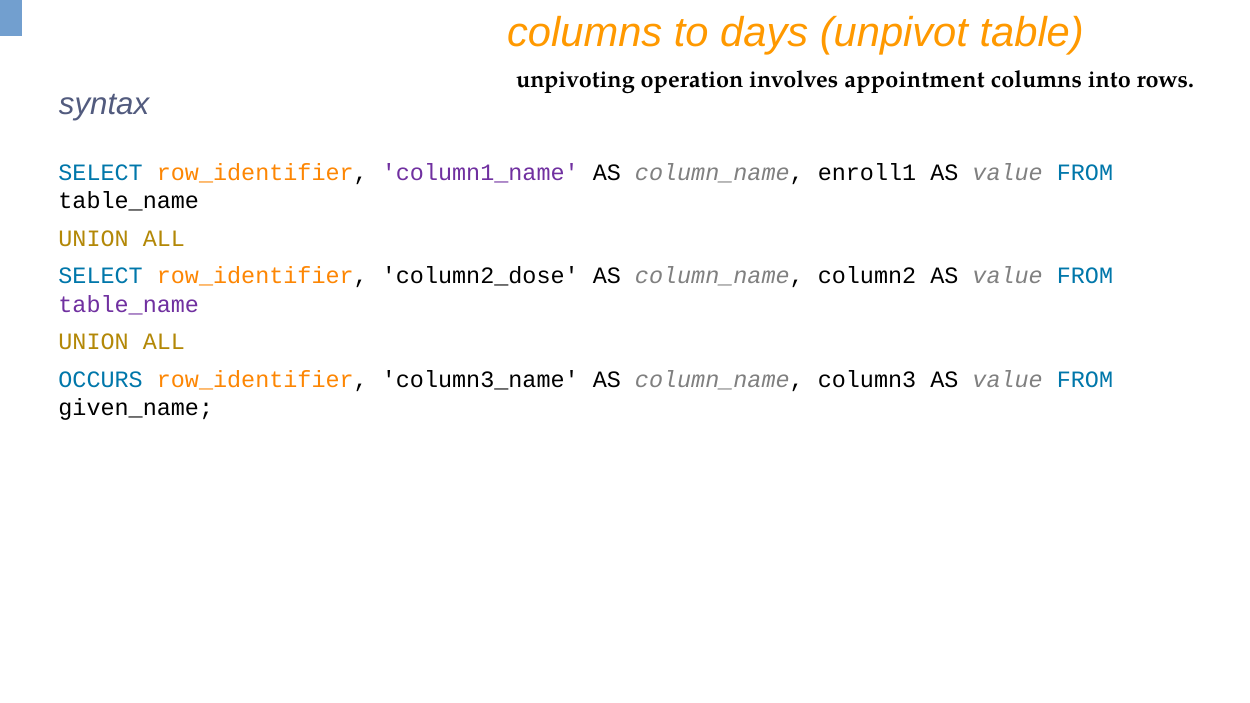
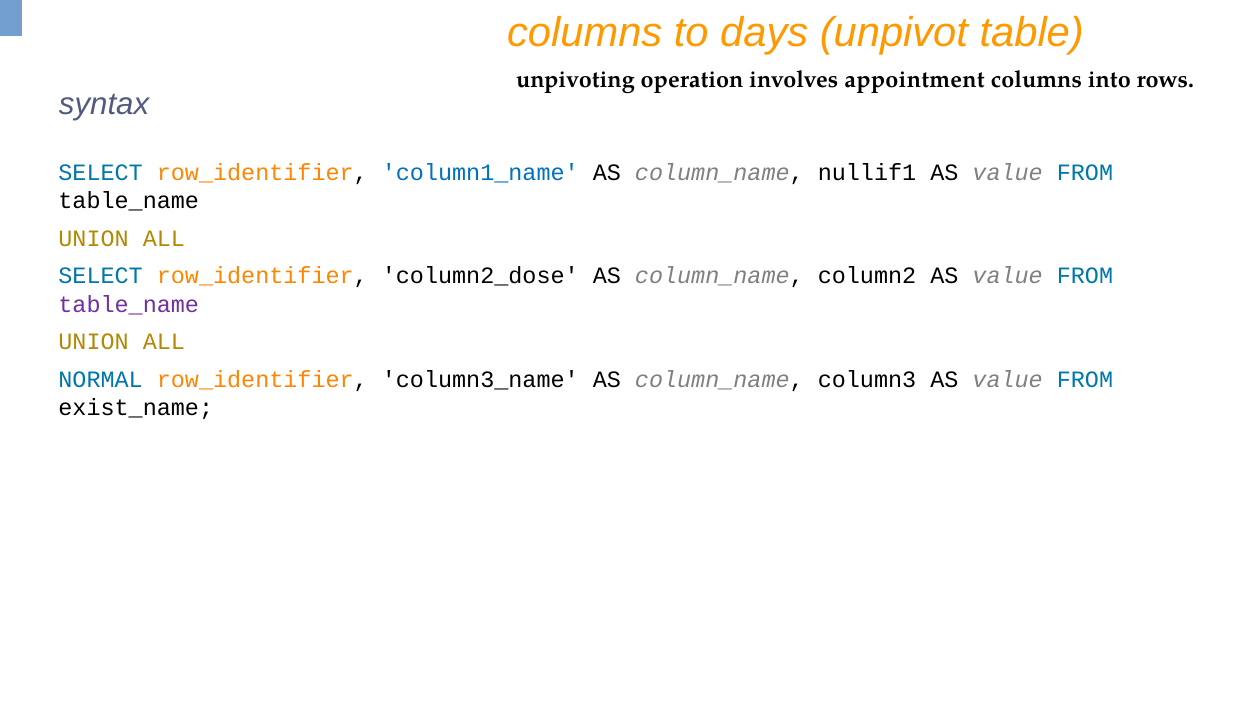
column1_name colour: purple -> blue (480, 173)
enroll1: enroll1 -> nullif1 (867, 173)
OCCURS: OCCURS -> NORMAL (101, 379)
given_name: given_name -> exist_name (136, 407)
